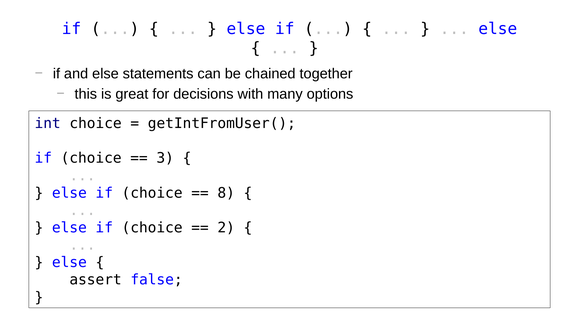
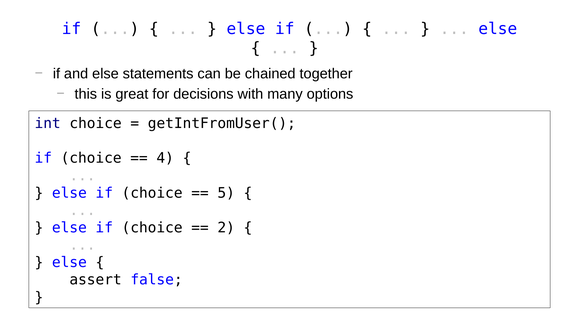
3: 3 -> 4 (165, 158)
8: 8 -> 5 (226, 193)
